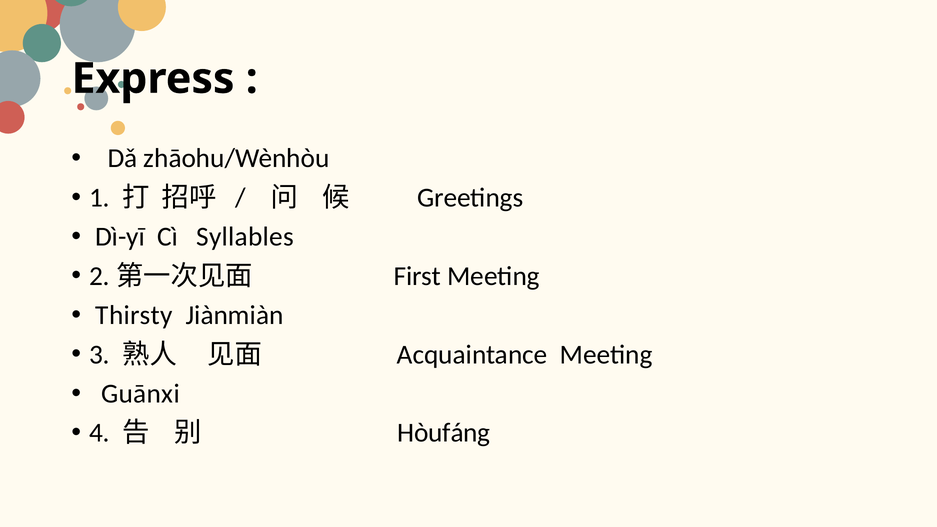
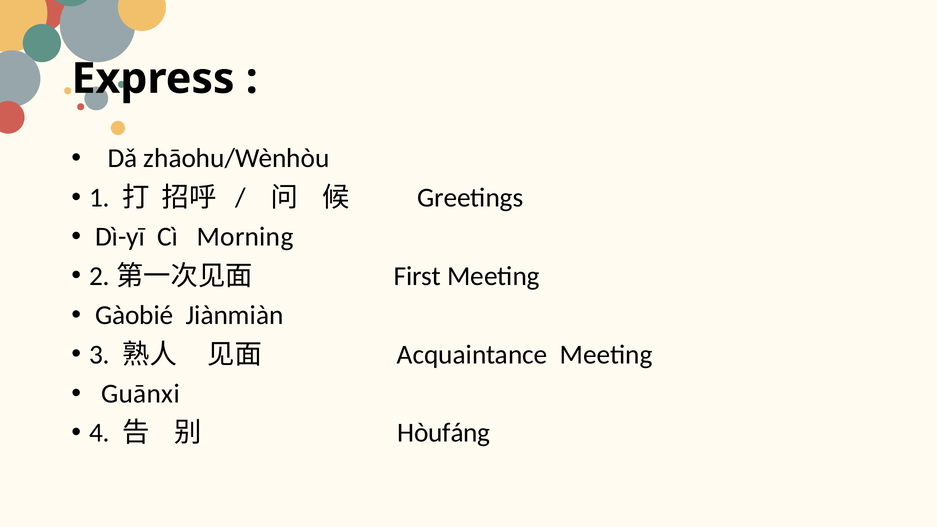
Syllables: Syllables -> Morning (245, 237)
Thirsty: Thirsty -> Gàobié (134, 315)
